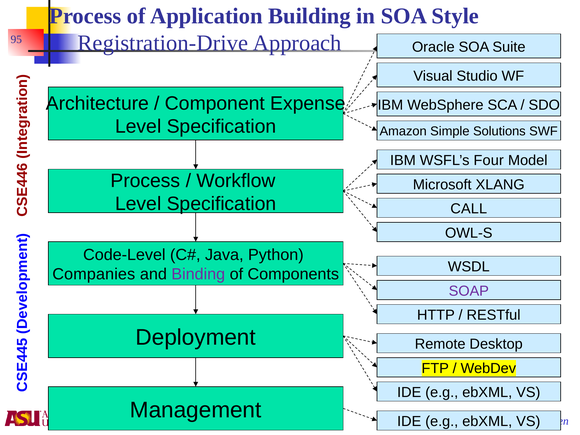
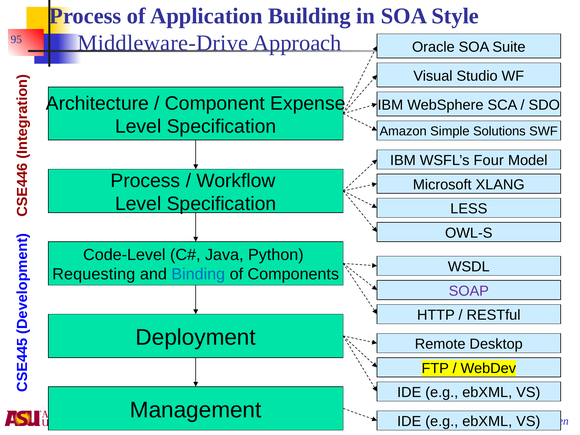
Registration-Drive: Registration-Drive -> Middleware-Drive (163, 43)
CALL: CALL -> LESS (469, 209)
Companies: Companies -> Requesting (94, 274)
Binding colour: purple -> blue (198, 274)
